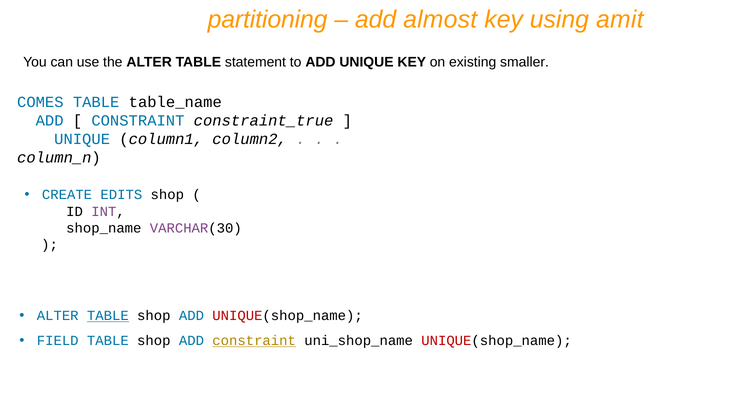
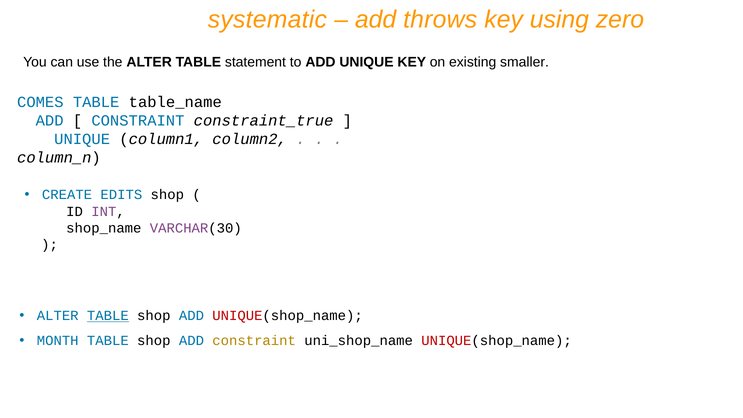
partitioning: partitioning -> systematic (267, 19)
almost: almost -> throws (440, 19)
amit: amit -> zero (620, 19)
FIELD: FIELD -> MONTH (58, 341)
constraint underline: present -> none (254, 341)
